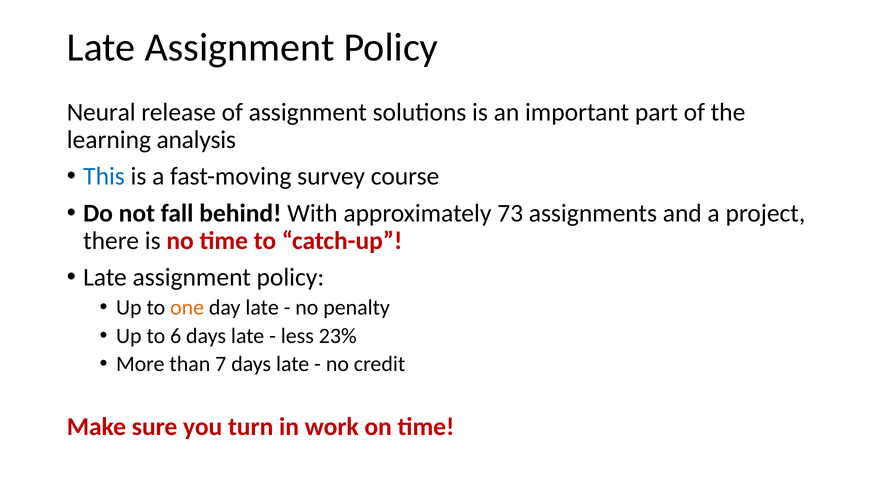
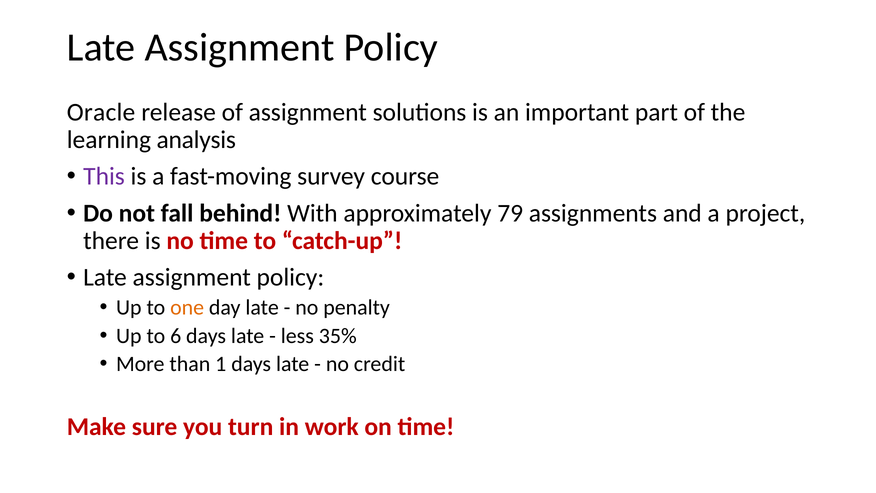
Neural: Neural -> Oracle (101, 112)
This colour: blue -> purple (104, 176)
73: 73 -> 79 (510, 213)
23%: 23% -> 35% (338, 336)
7: 7 -> 1 (221, 364)
